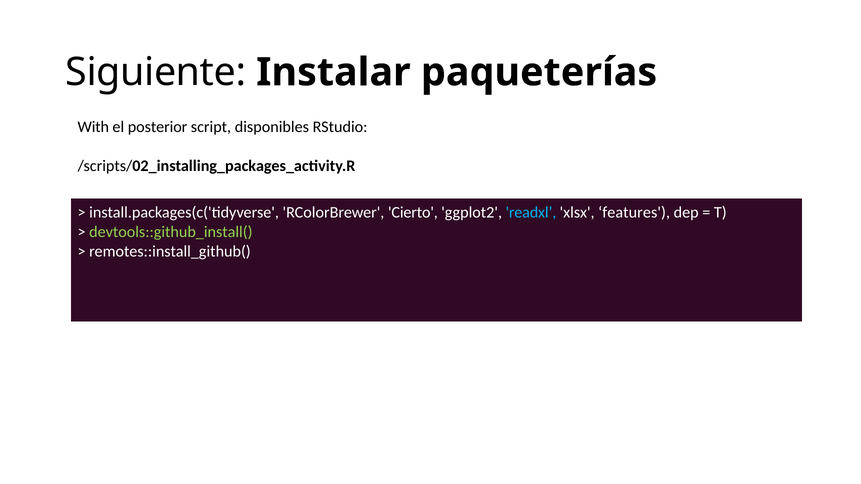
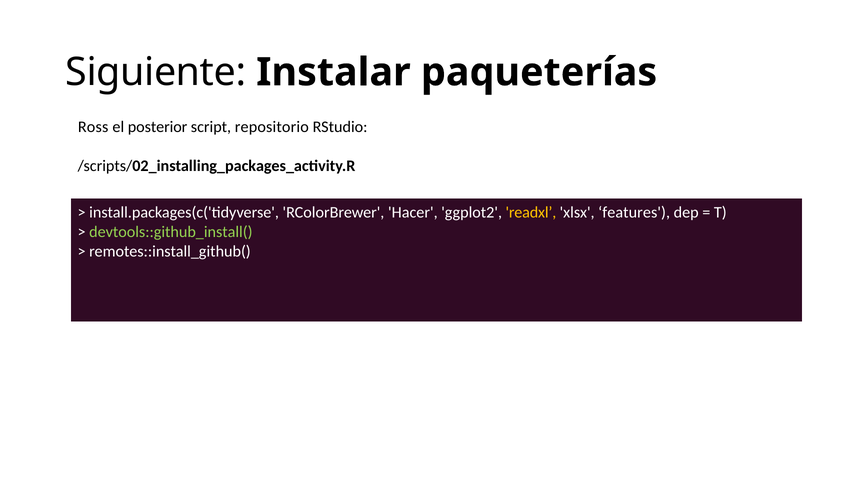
With: With -> Ross (93, 127)
disponibles: disponibles -> repositorio (272, 127)
Cierto: Cierto -> Hacer (413, 213)
readxl colour: light blue -> yellow (531, 213)
